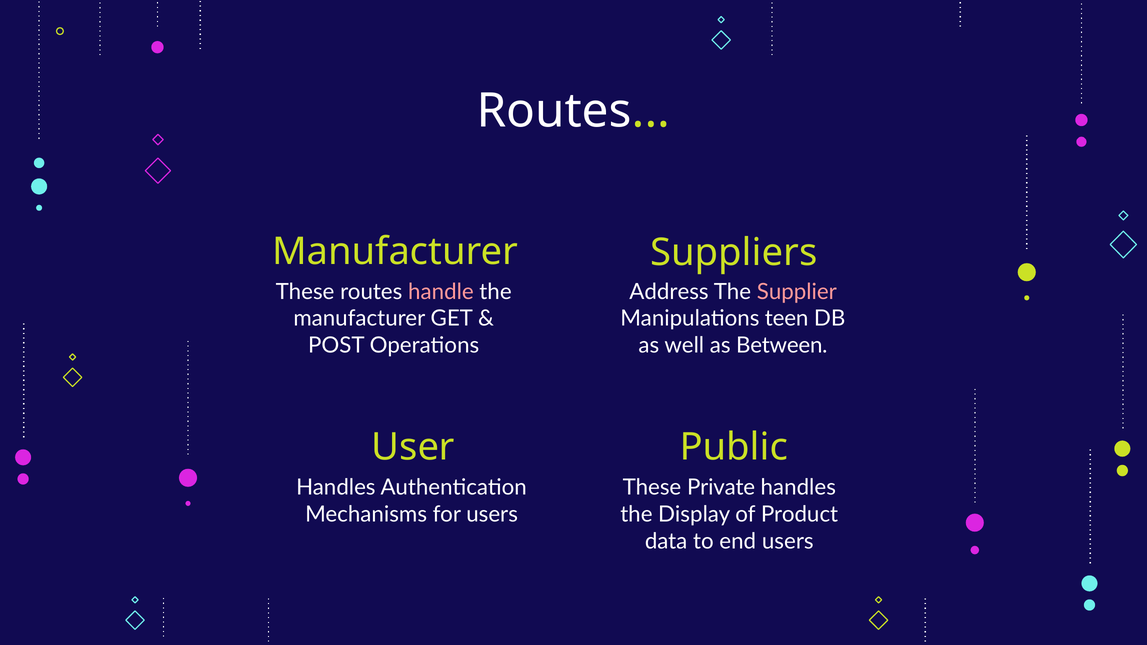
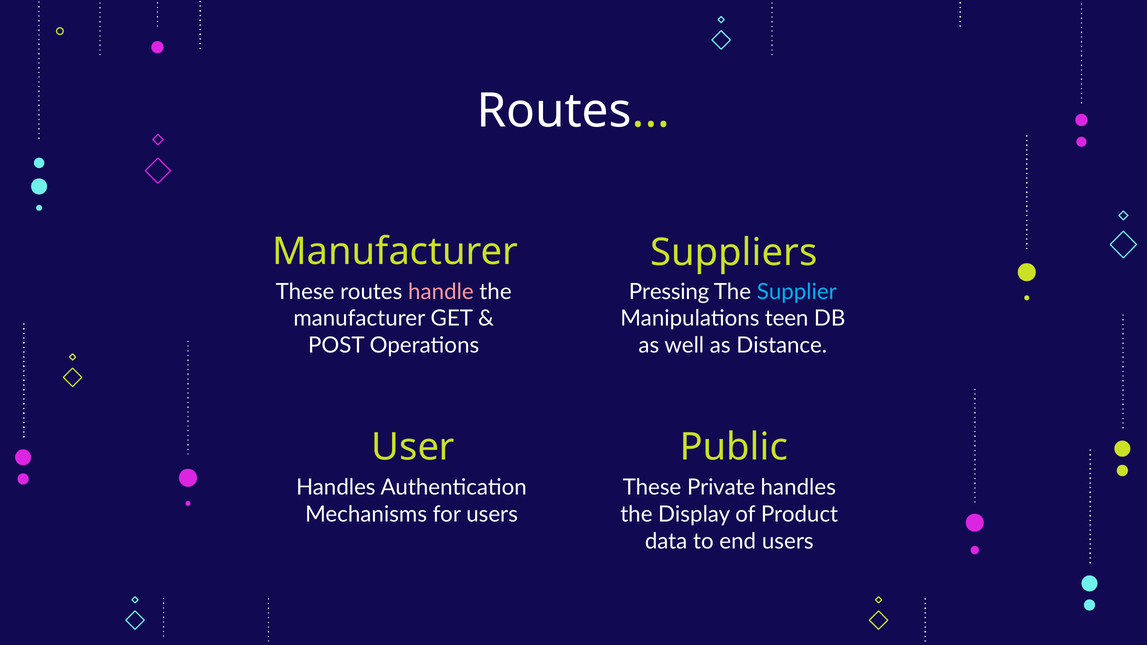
Address: Address -> Pressing (669, 292)
Supplier colour: pink -> light blue (797, 292)
Between: Between -> Distance (782, 345)
